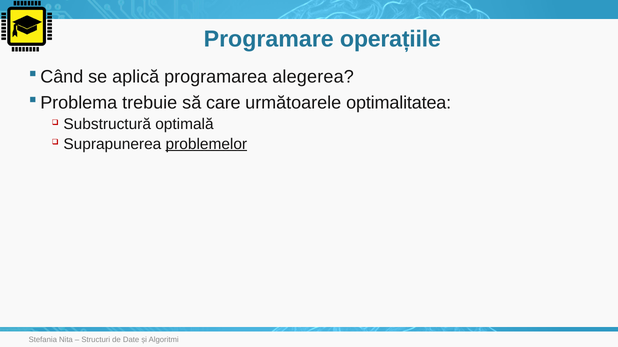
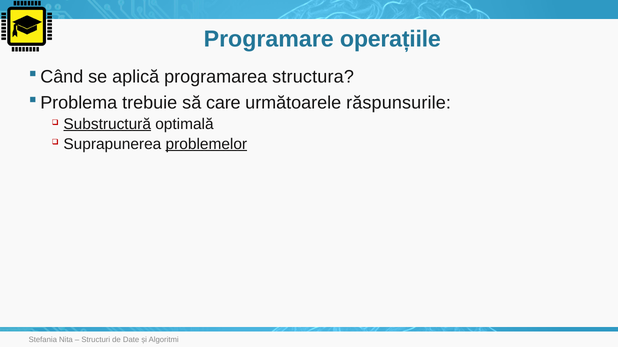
alegerea: alegerea -> structura (313, 77)
optimalitatea: optimalitatea -> răspunsurile (399, 103)
Substructură underline: none -> present (107, 124)
